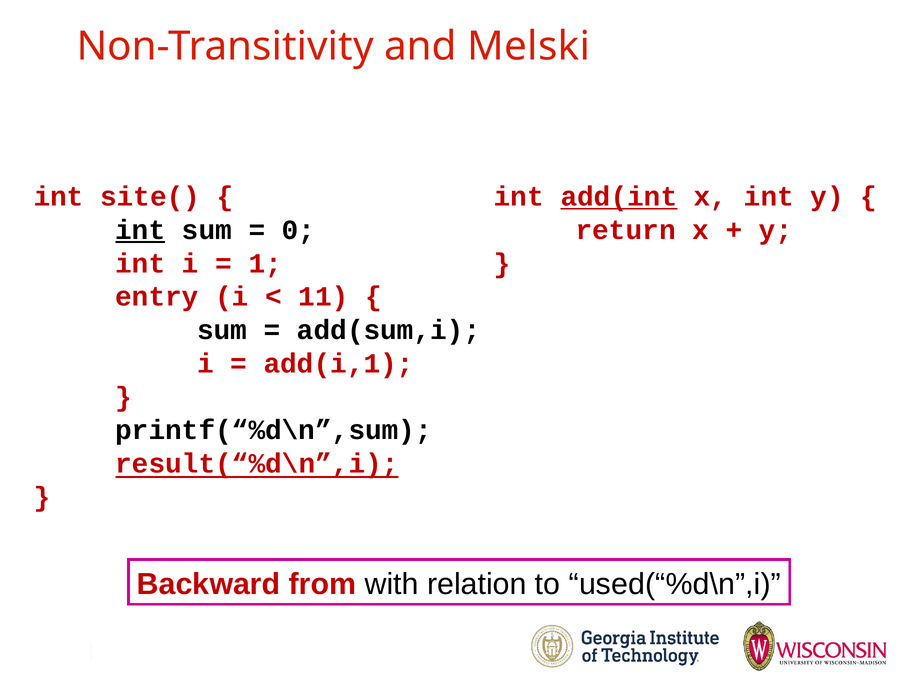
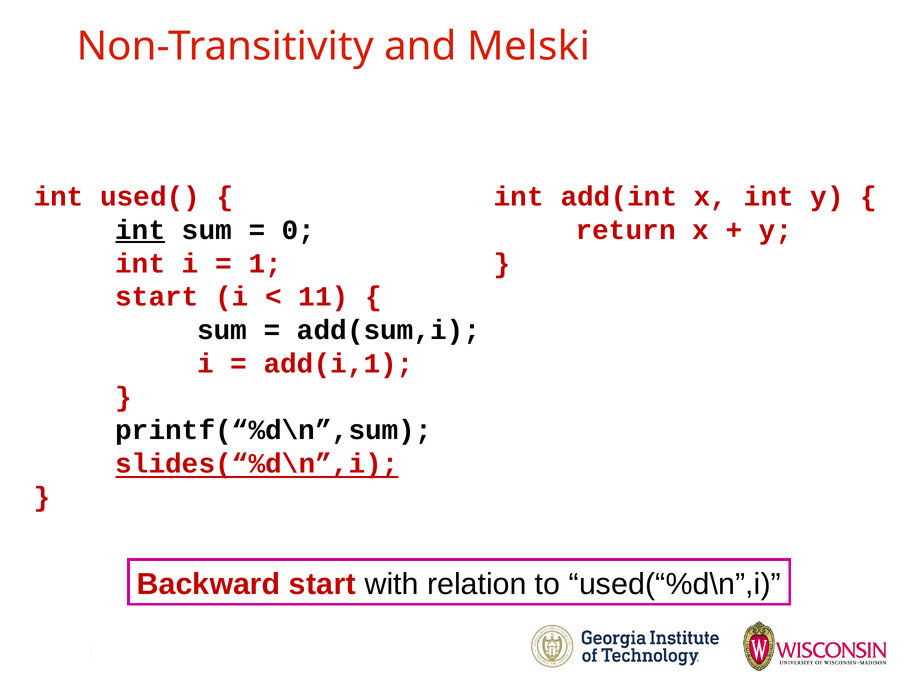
site(: site( -> used( (150, 197)
add(int underline: present -> none (619, 197)
entry: entry -> start (157, 297)
result(“%d\n”,i: result(“%d\n”,i -> slides(“%d\n”,i (257, 464)
Backward from: from -> start (322, 584)
